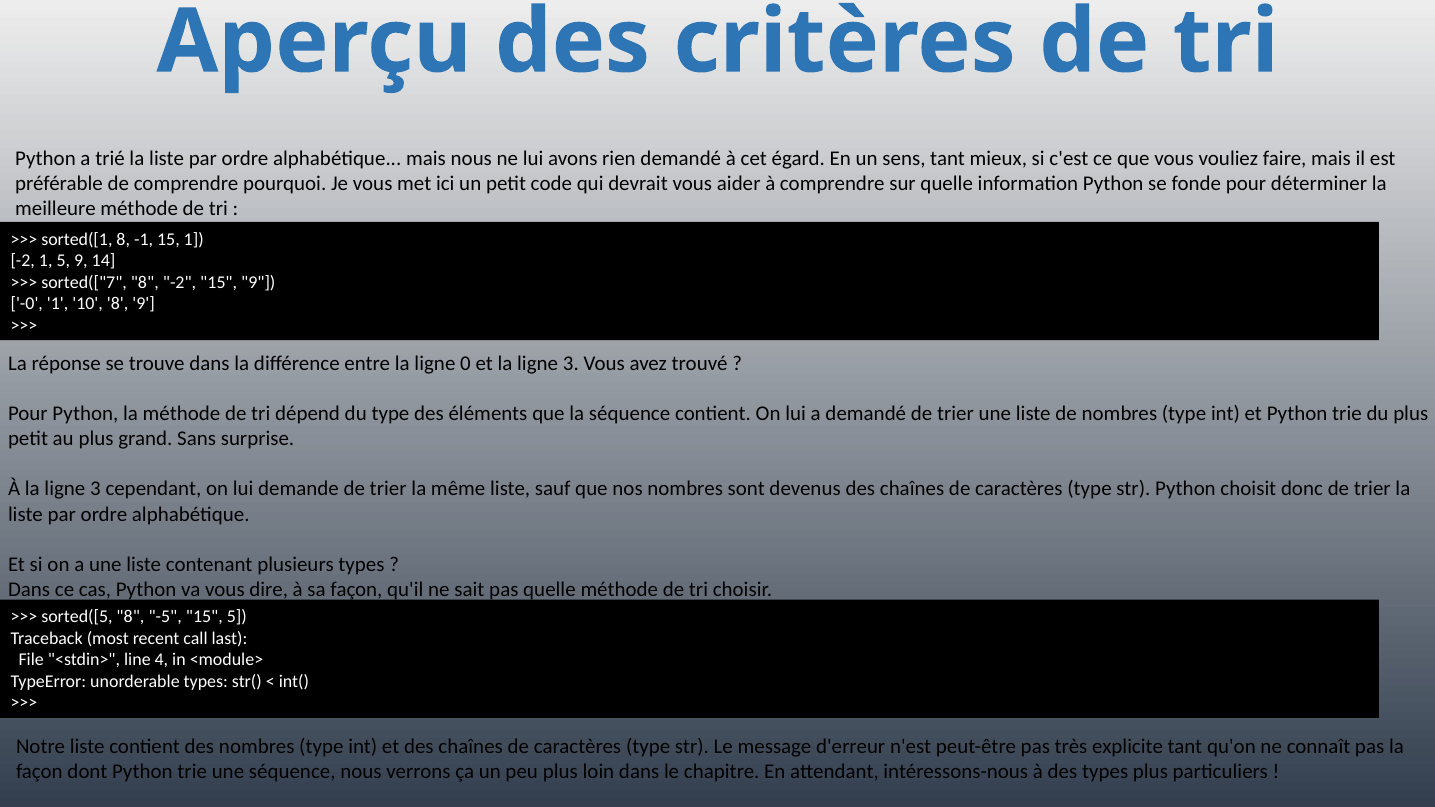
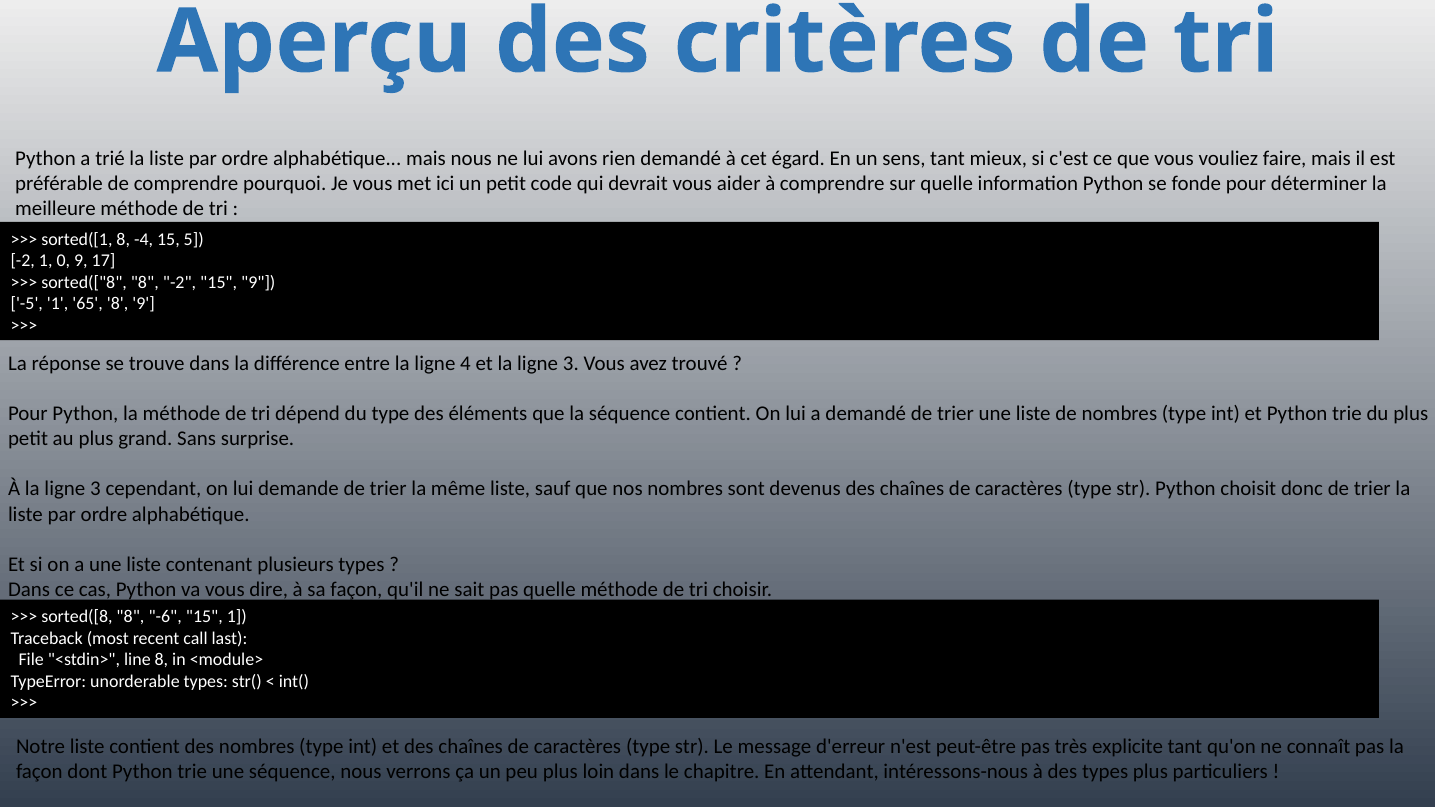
-1: -1 -> -4 (144, 239)
15 1: 1 -> 5 (194, 239)
1 5: 5 -> 0 (63, 261)
14: 14 -> 17 (104, 261)
sorted(["7: sorted(["7 -> sorted(["8 (84, 282)
-0: -0 -> -5 (27, 304)
10: 10 -> 65 (88, 304)
0: 0 -> 4 (465, 363)
sorted([5: sorted([5 -> sorted([8 (77, 617)
-5: -5 -> -6 (165, 617)
15 5: 5 -> 1 (237, 617)
line 4: 4 -> 8 (161, 660)
